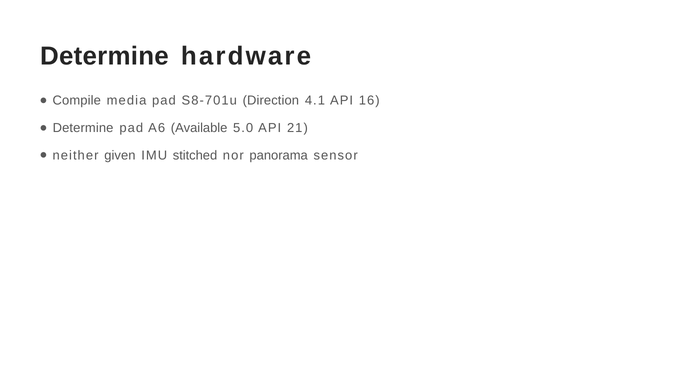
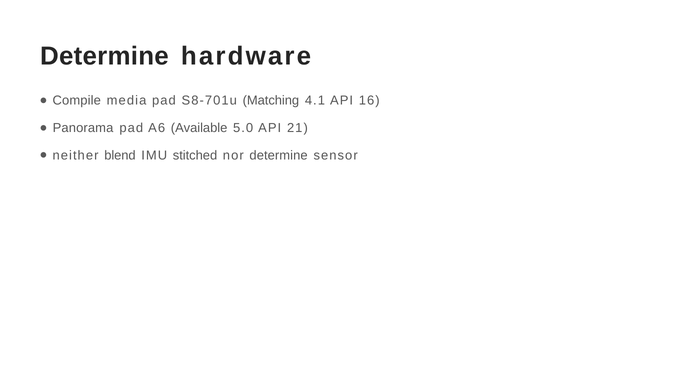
Direction: Direction -> Matching (271, 100)
Determine: Determine -> Panorama (83, 128)
given: given -> blend (120, 155)
nor panorama: panorama -> determine (279, 155)
